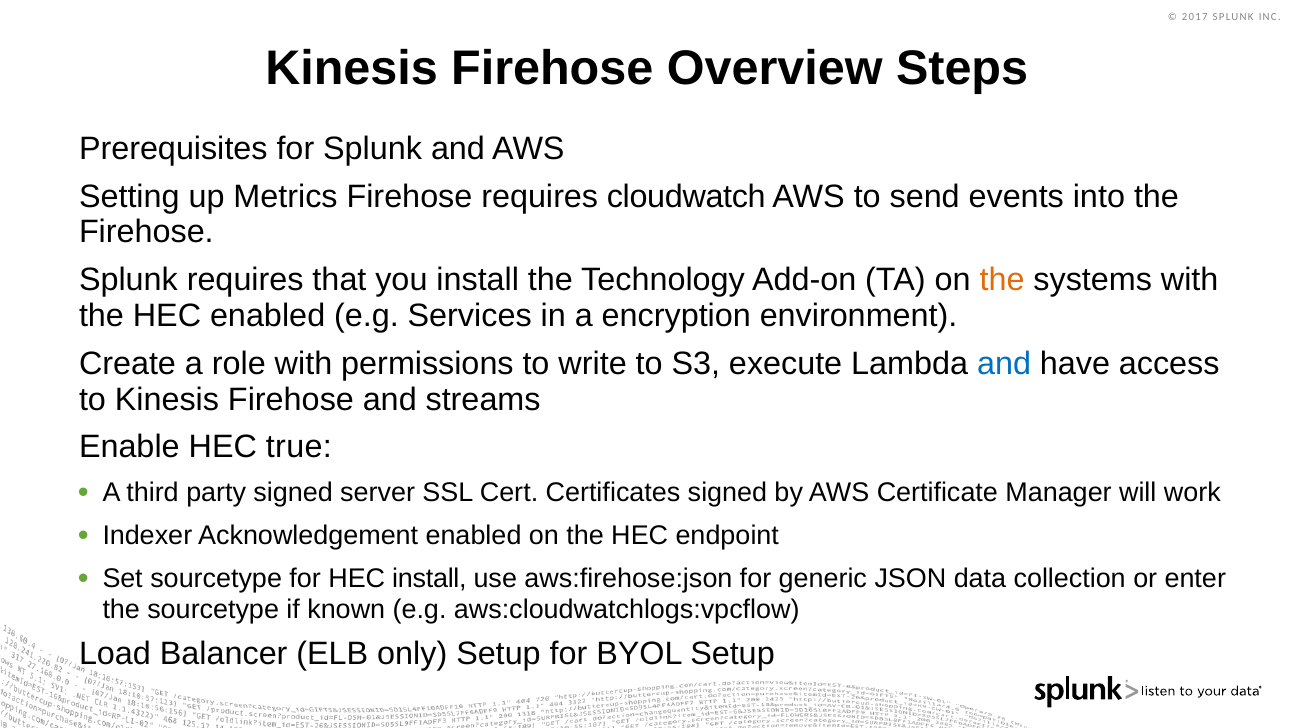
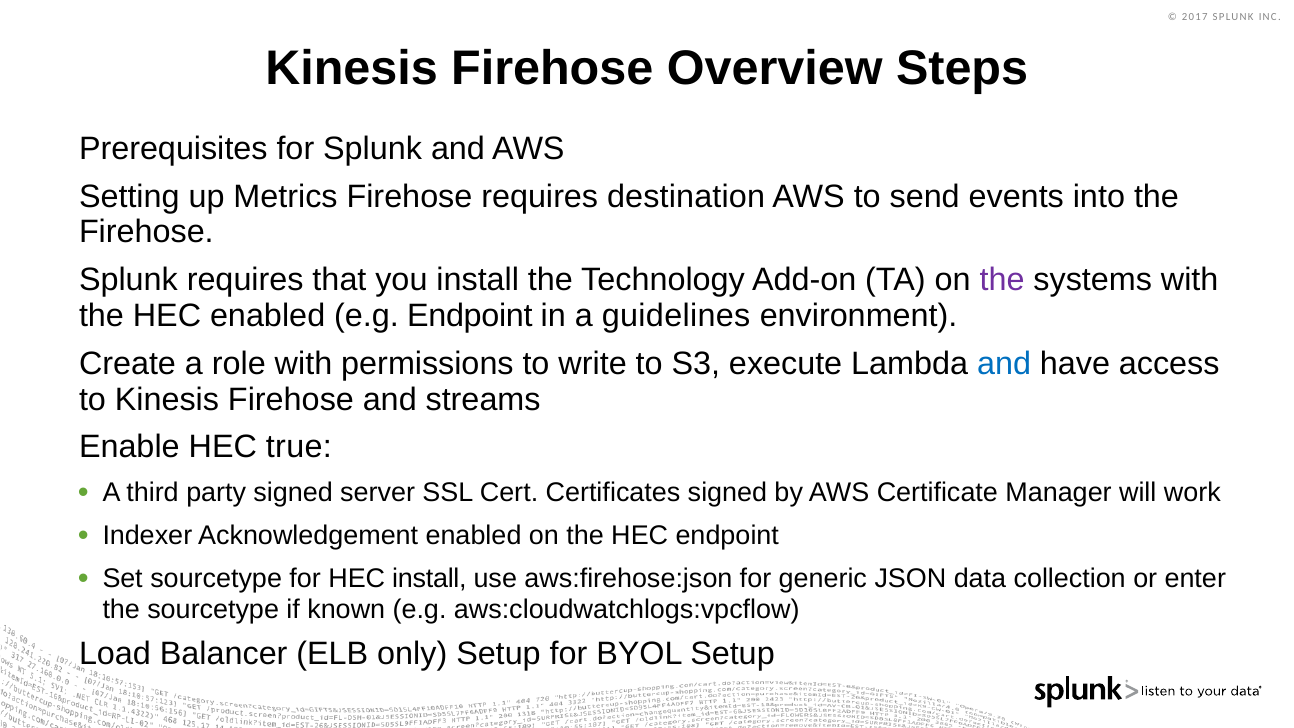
cloudwatch: cloudwatch -> destination (686, 196)
the colour: orange -> purple (1002, 280)
e.g Services: Services -> Endpoint (470, 316)
encryption: encryption -> guidelines (676, 316)
